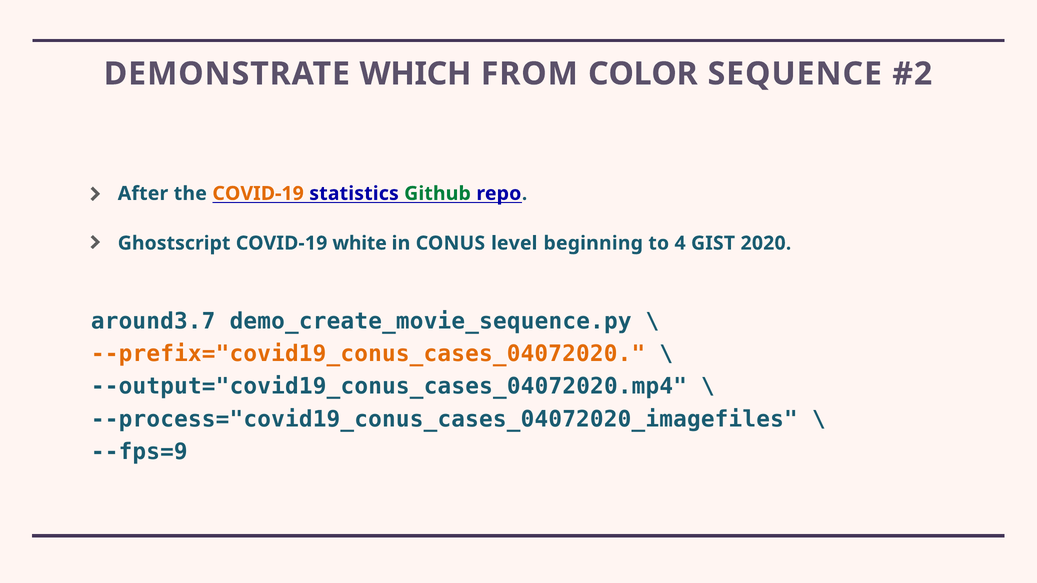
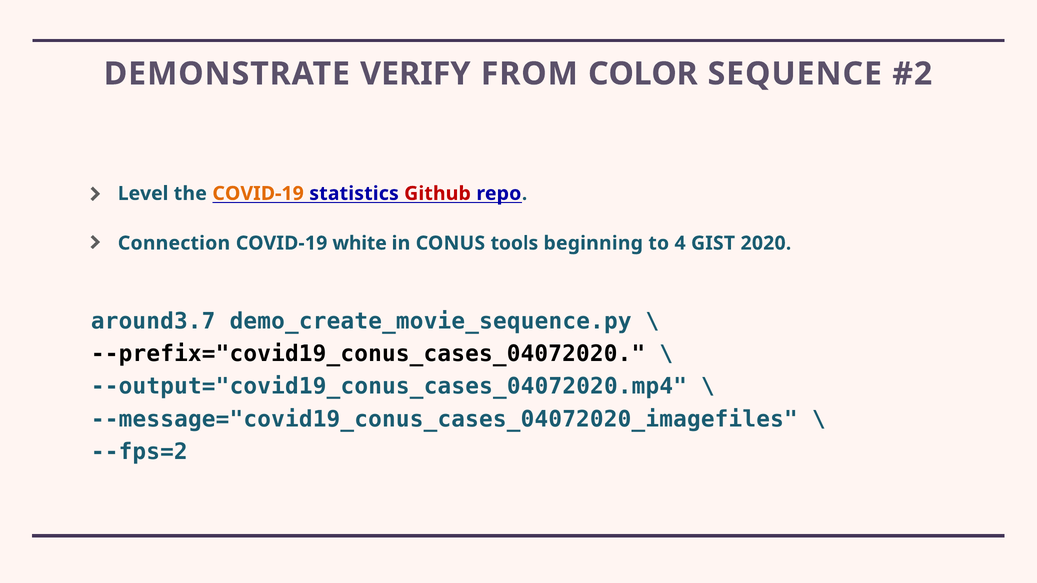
WHICH: WHICH -> VERIFY (415, 74)
After: After -> Level (143, 194)
Github colour: green -> red (437, 194)
Ghostscript: Ghostscript -> Connection (174, 243)
level: level -> tools (514, 243)
--prefix="covid19_conus_cases_04072020 colour: orange -> black (368, 354)
--process="covid19_conus_cases_04072020_imagefiles: --process="covid19_conus_cases_04072020_imagefiles -> --message="covid19_conus_cases_04072020_imagefiles (444, 419)
--fps=9: --fps=9 -> --fps=2 (139, 452)
